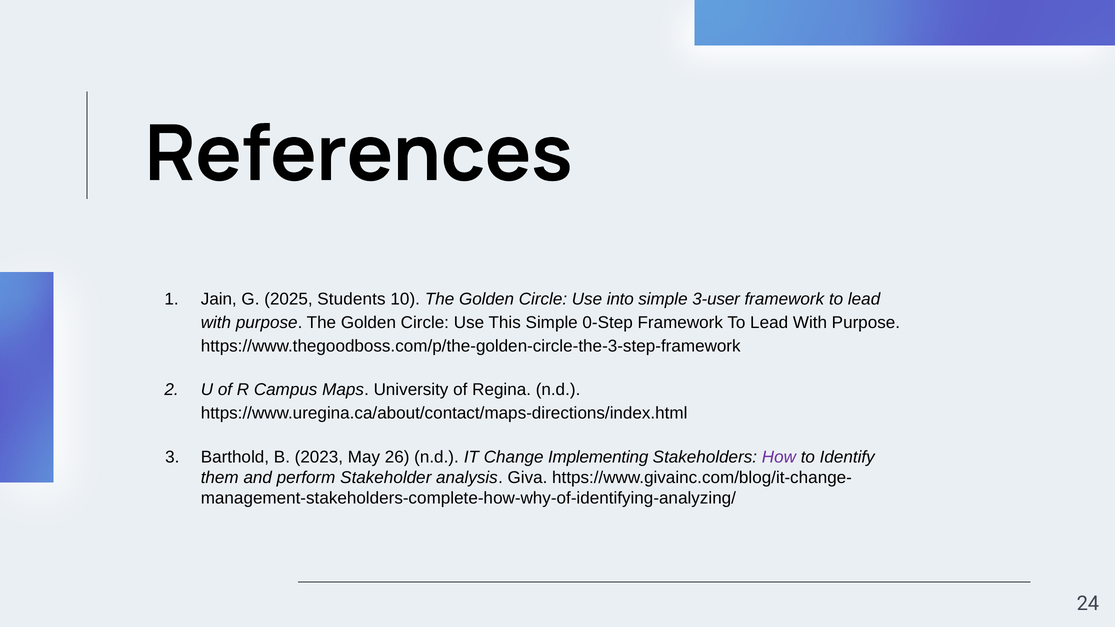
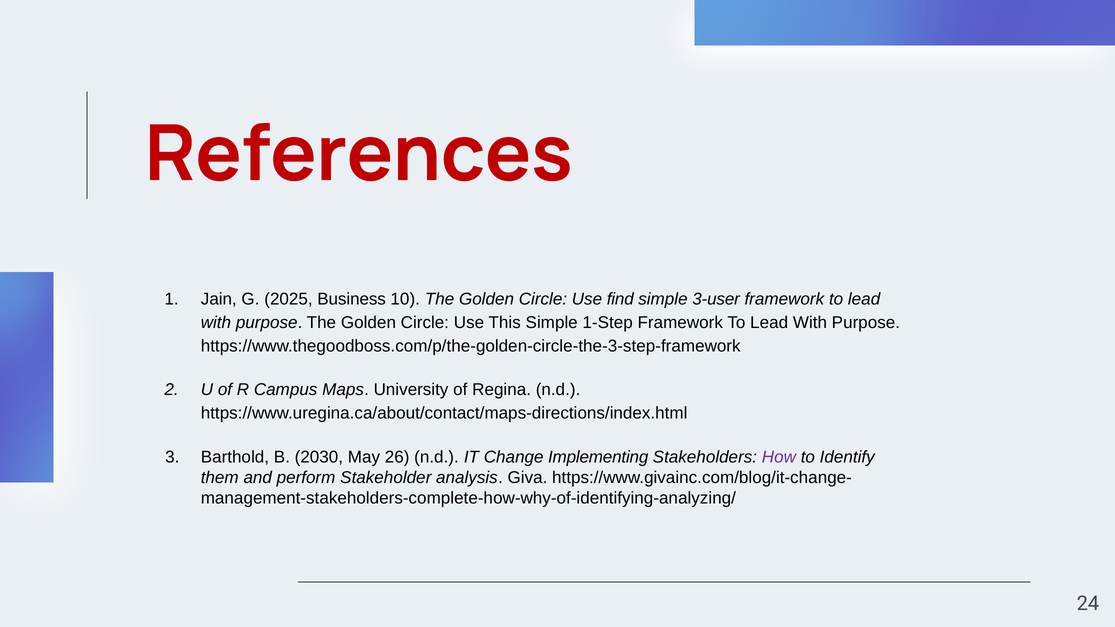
References colour: black -> red (359, 155)
Students: Students -> Business (352, 299)
into: into -> find (620, 299)
0-Step: 0-Step -> 1-Step (608, 323)
2023: 2023 -> 2030 (319, 457)
